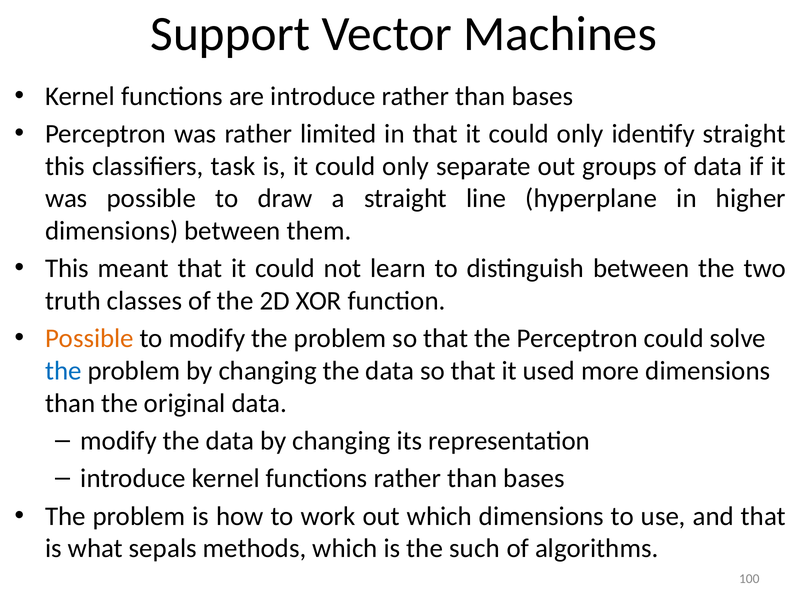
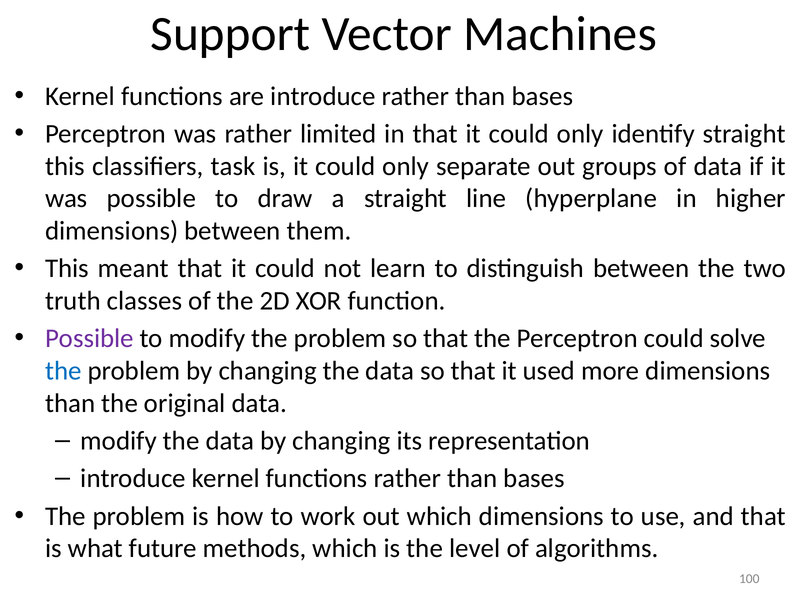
Possible colour: orange -> purple (89, 339)
sepals: sepals -> future (163, 549)
such: such -> level (475, 549)
